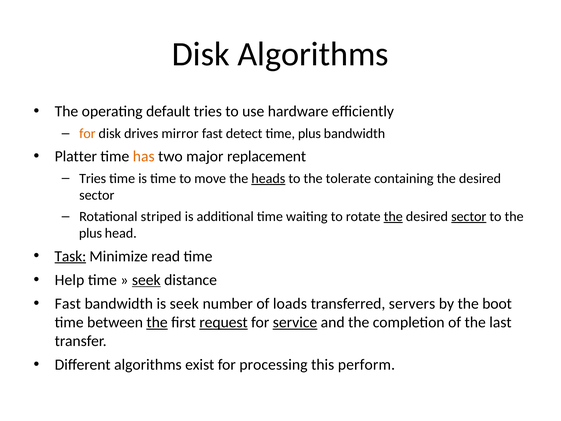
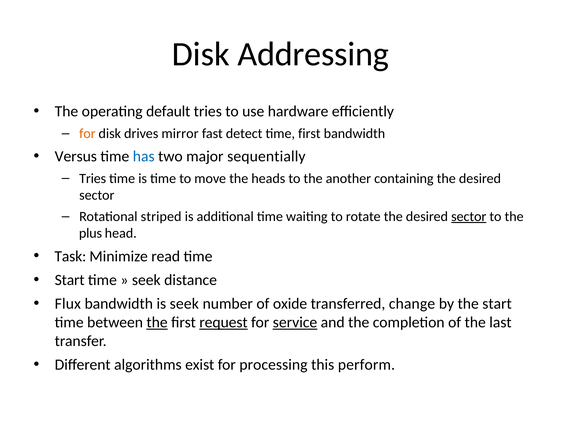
Disk Algorithms: Algorithms -> Addressing (313, 54)
time plus: plus -> first (309, 133)
Platter: Platter -> Versus (76, 156)
has colour: orange -> blue (144, 156)
replacement: replacement -> sequentially (266, 156)
heads underline: present -> none (268, 178)
tolerate: tolerate -> another (348, 178)
the underline: present -> none (393, 216)
Task underline: present -> none (70, 256)
Help: Help -> Start (70, 280)
seek underline: present -> none (146, 280)
Fast: Fast -> Flux (68, 303)
loads: loads -> oxide (290, 303)
servers: servers -> change (412, 303)
the boot: boot -> start (497, 303)
